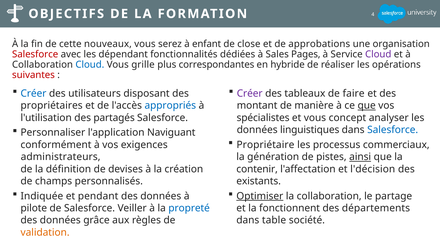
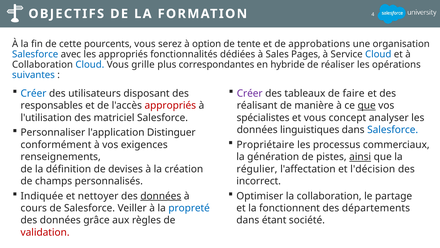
nouveaux: nouveaux -> pourcents (108, 44)
enfant: enfant -> option (207, 44)
close: close -> tente (249, 44)
Salesforce colour: red -> blue (35, 54)
les dépendant: dépendant -> appropriés (123, 54)
Cloud colour: purple -> blue (378, 54)
suivantes colour: red -> blue (33, 75)
propriétaires: propriétaires -> responsables (52, 105)
appropriés colour: blue -> red (170, 105)
montant: montant -> réalisant (257, 105)
partagés: partagés -> matriciel (114, 118)
Naviguant: Naviguant -> Distinguer (171, 132)
administrateurs: administrateurs -> renseignements (61, 157)
contenir: contenir -> régulier (257, 169)
existants: existants -> incorrect (259, 181)
pendant: pendant -> nettoyer (98, 196)
données underline: none -> present (161, 196)
Optimiser underline: present -> none (260, 196)
pilote: pilote -> cours (34, 208)
table: table -> étant (274, 220)
validation colour: orange -> red (45, 232)
